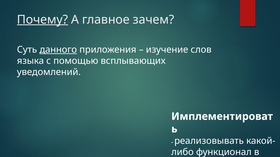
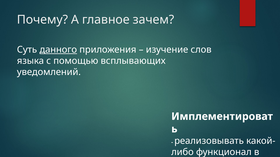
Почему underline: present -> none (42, 20)
